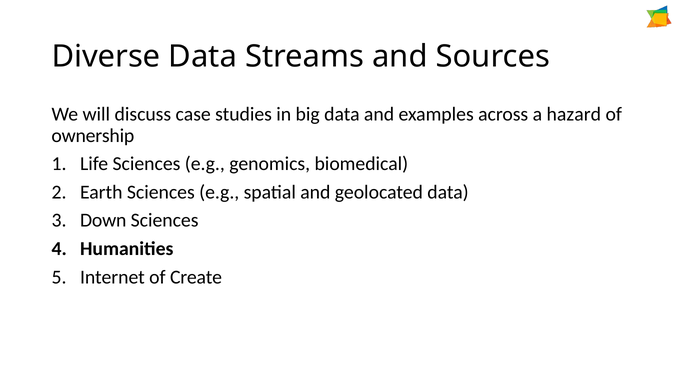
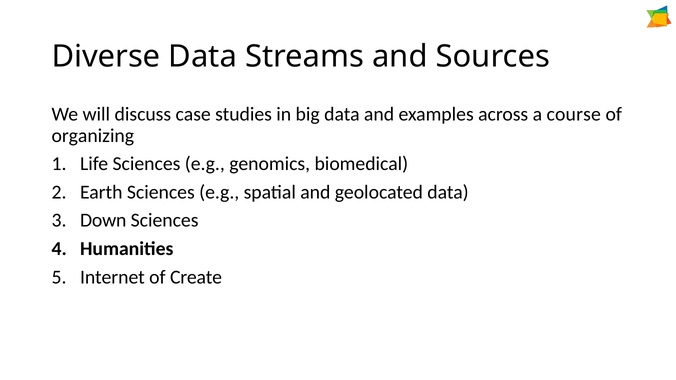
hazard: hazard -> course (574, 114)
ownership: ownership -> organizing (93, 136)
